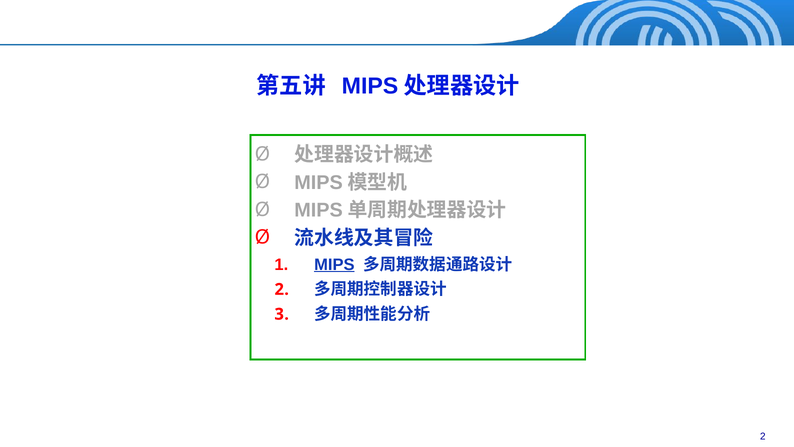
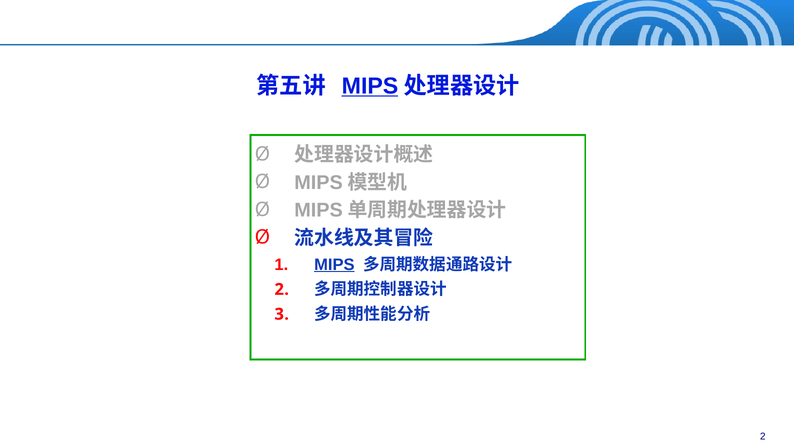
MIPS underline: none -> present (370, 86)
